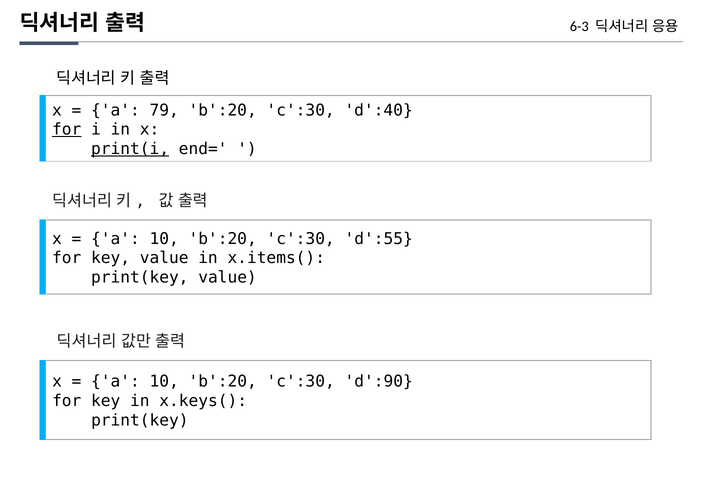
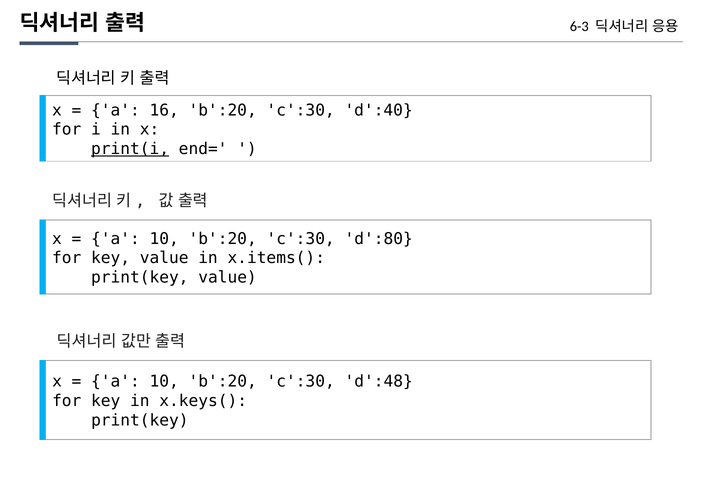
79: 79 -> 16 (164, 110)
for underline: present -> none (67, 130)
d':55: d':55 -> d':80 (379, 239)
d':90: d':90 -> d':48 (379, 382)
